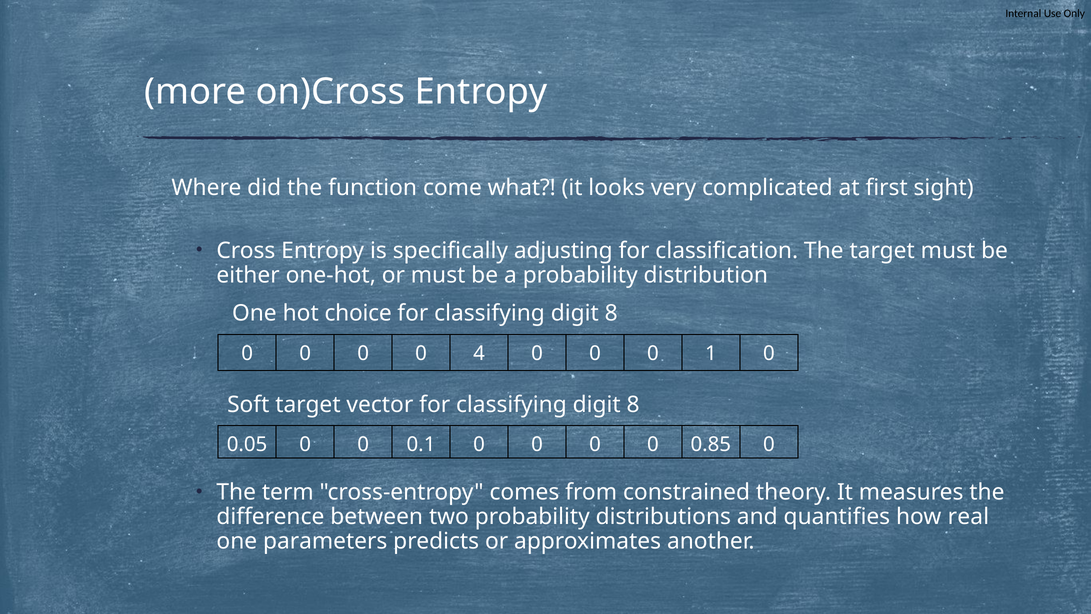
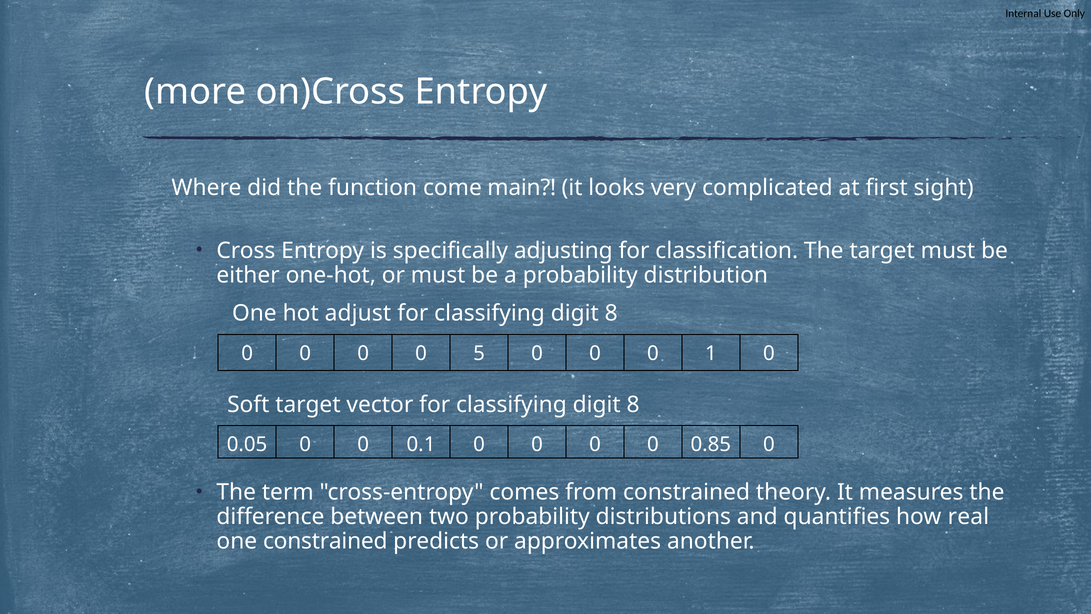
what: what -> main (522, 188)
choice: choice -> adjust (358, 313)
4: 4 -> 5 (479, 353)
one parameters: parameters -> constrained (325, 541)
